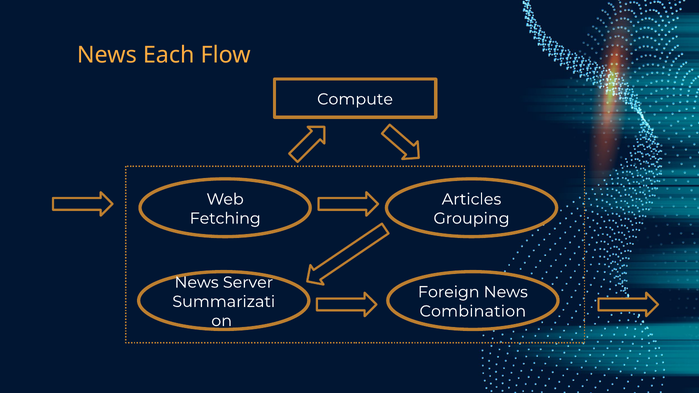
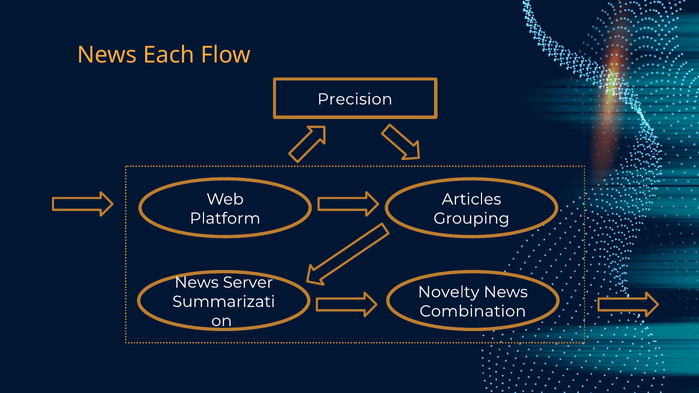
Compute: Compute -> Precision (355, 99)
Fetching: Fetching -> Platform (225, 219)
Foreign: Foreign -> Novelty (449, 292)
